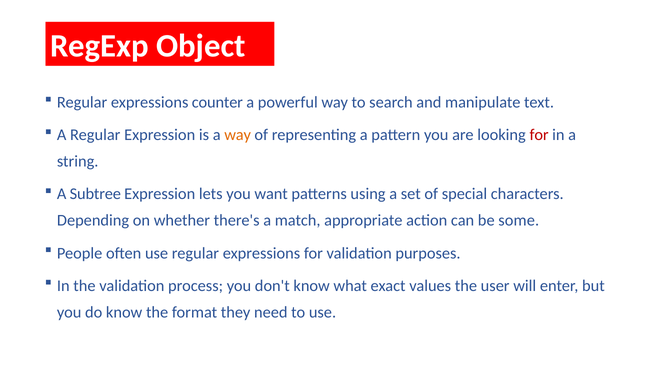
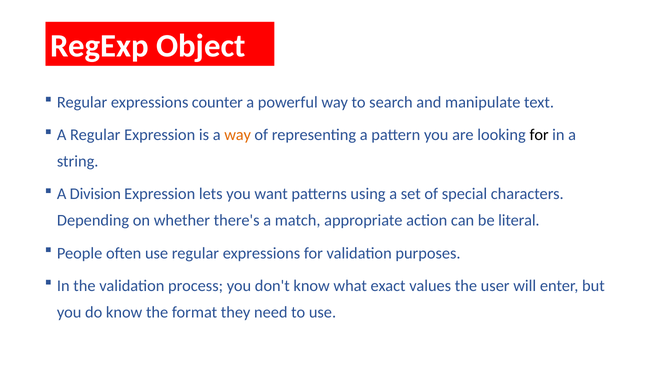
for colour: red -> black (539, 135)
Subtree: Subtree -> Division (95, 194)
some: some -> literal (519, 221)
